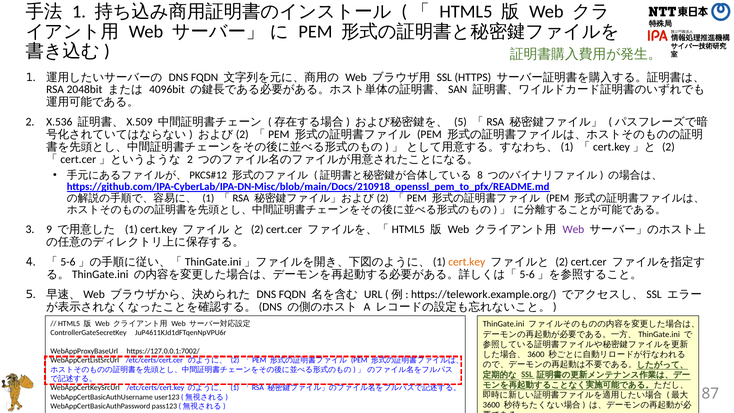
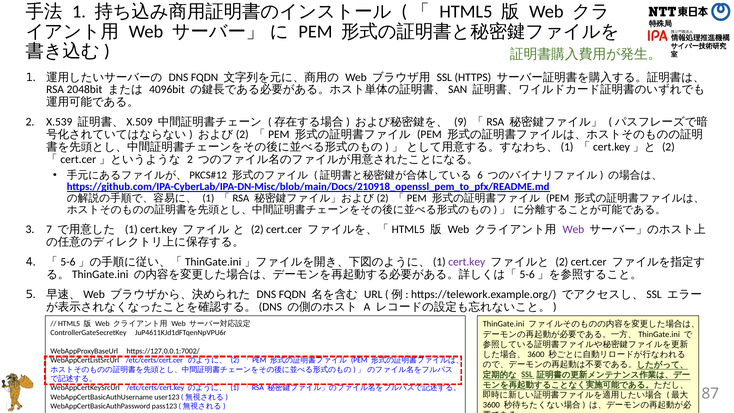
X.536: X.536 -> X.539 (59, 122)
5: 5 -> 9 (460, 122)
8: 8 -> 6 (480, 175)
9: 9 -> 7 (49, 229)
cert.key colour: orange -> purple (467, 262)
